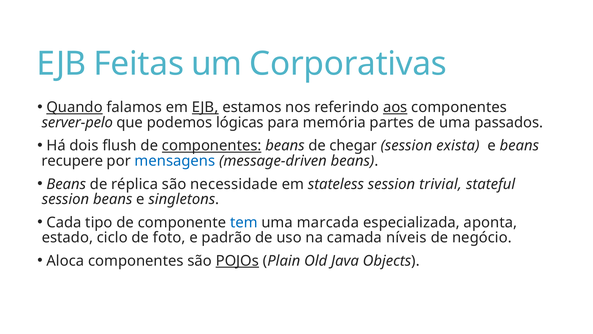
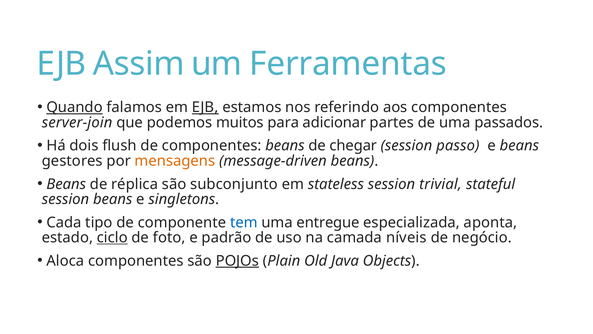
Feitas: Feitas -> Assim (139, 64)
Corporativas: Corporativas -> Ferramentas (348, 64)
aos underline: present -> none (395, 107)
server-pelo: server-pelo -> server-join (77, 122)
lógicas: lógicas -> muitos (240, 122)
memória: memória -> adicionar (334, 122)
componentes underline: present -> none (212, 146)
exista: exista -> passo (458, 146)
recupere: recupere -> gestores (72, 161)
mensagens colour: blue -> orange (175, 161)
necessidade: necessidade -> subconjunto (234, 184)
marcada: marcada -> entregue (328, 222)
ciclo underline: none -> present (112, 237)
